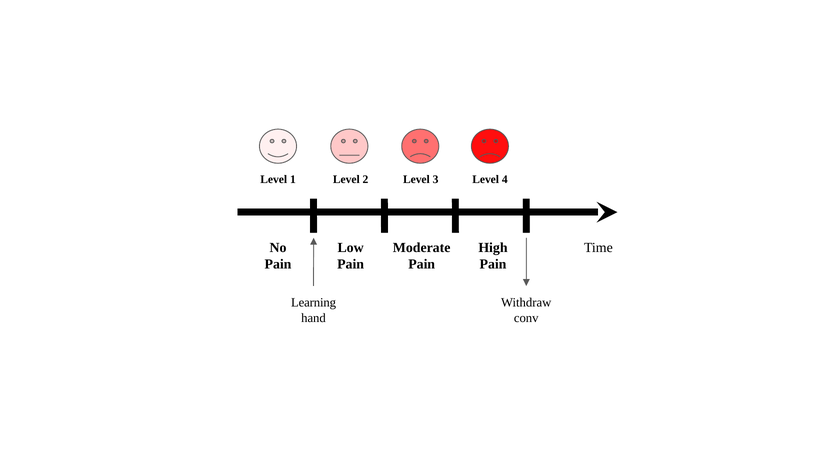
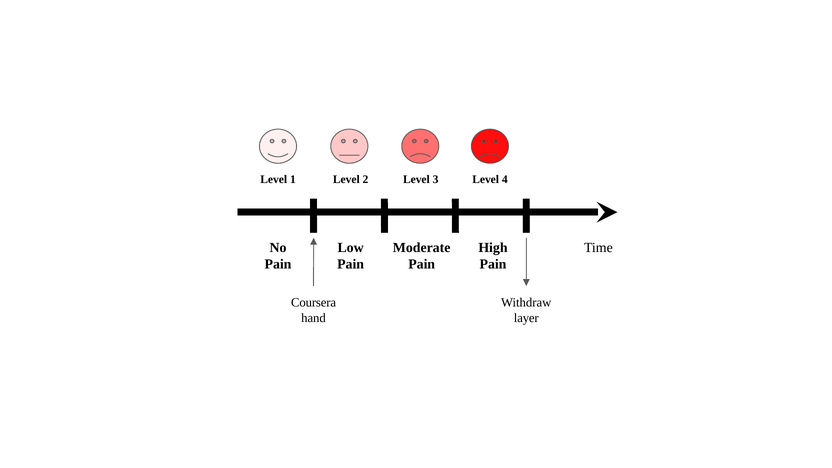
Learning: Learning -> Coursera (314, 303)
conv: conv -> layer (526, 318)
